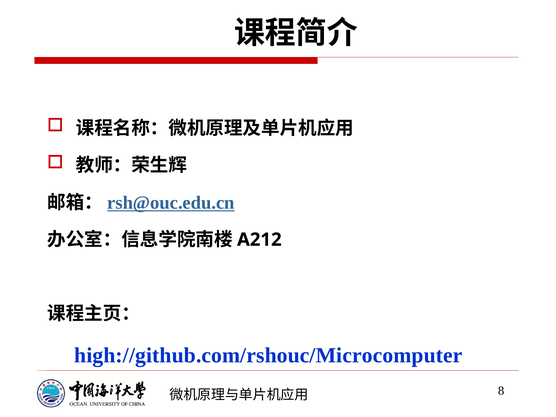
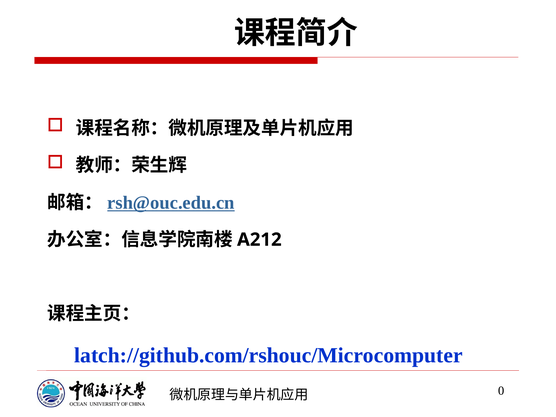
high://github.com/rshouc/Microcomputer: high://github.com/rshouc/Microcomputer -> latch://github.com/rshouc/Microcomputer (268, 355)
8: 8 -> 0 (501, 391)
